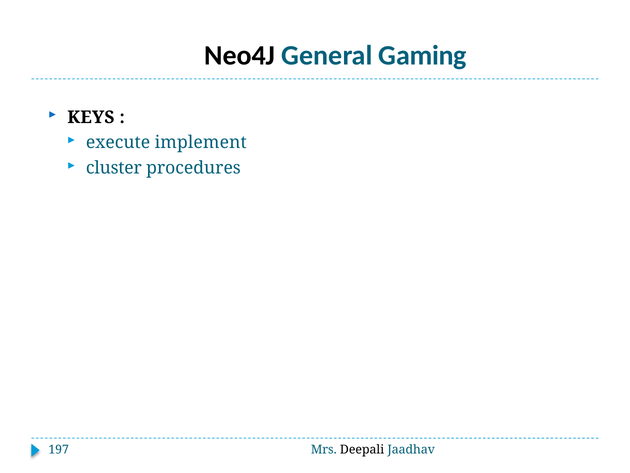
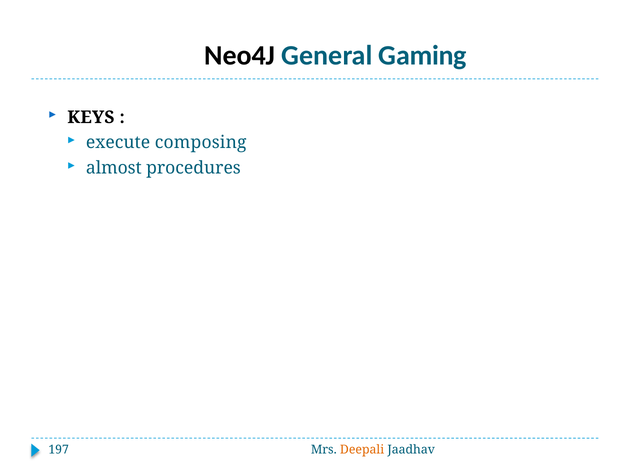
implement: implement -> composing (201, 143)
cluster: cluster -> almost (114, 168)
Deepali colour: black -> orange (362, 449)
